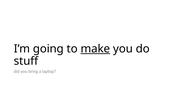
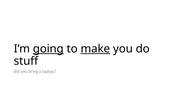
going underline: none -> present (48, 49)
